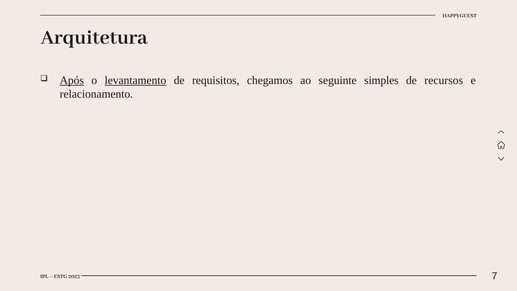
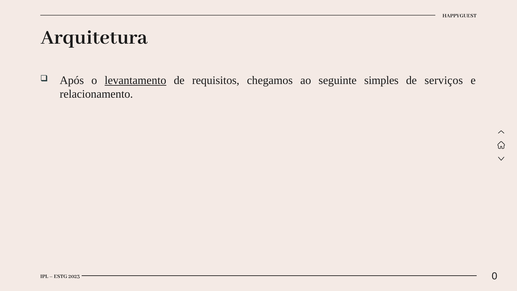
Após underline: present -> none (72, 80)
recursos: recursos -> serviços (444, 80)
7: 7 -> 0 (494, 276)
